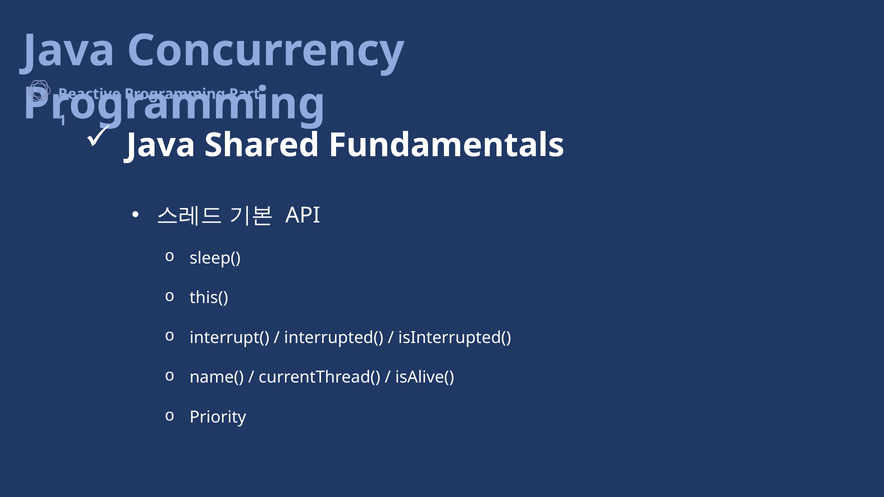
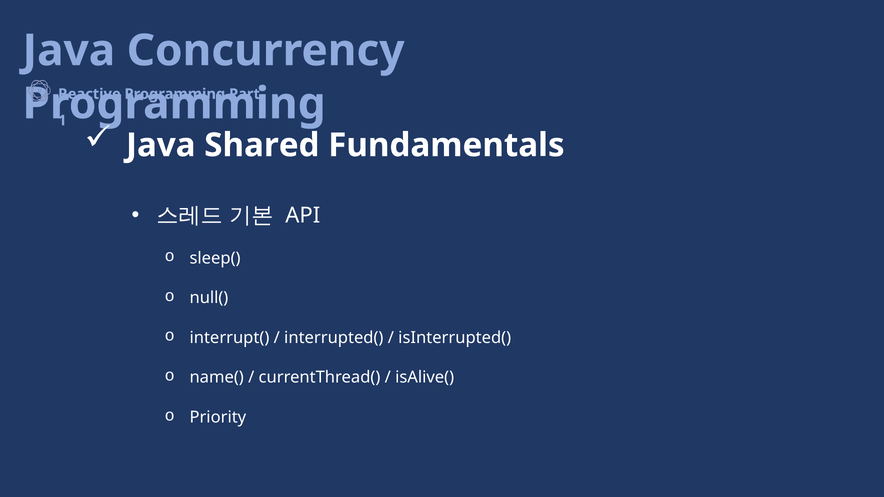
this(: this( -> null( (209, 298)
